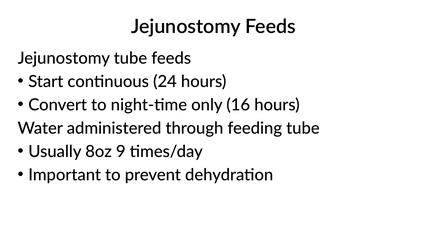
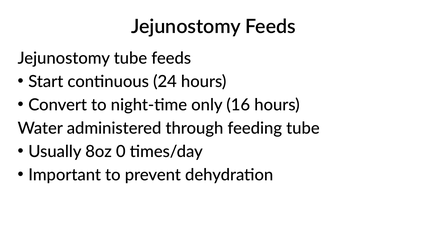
9: 9 -> 0 (121, 152)
